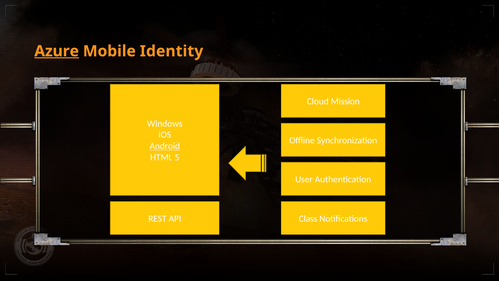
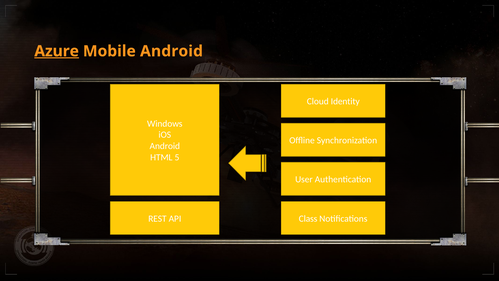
Mobile Identity: Identity -> Android (172, 51)
Mission: Mission -> Identity (345, 101)
Android underline: present -> none (165, 146)
